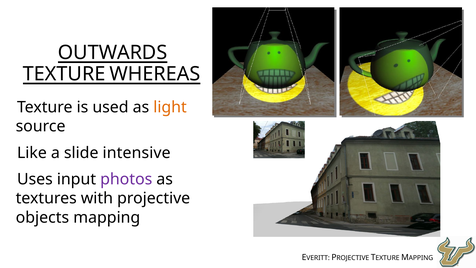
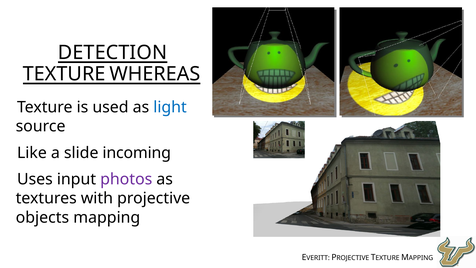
OUTWARDS: OUTWARDS -> DETECTION (112, 53)
light colour: orange -> blue (170, 107)
intensive: intensive -> incoming (137, 153)
